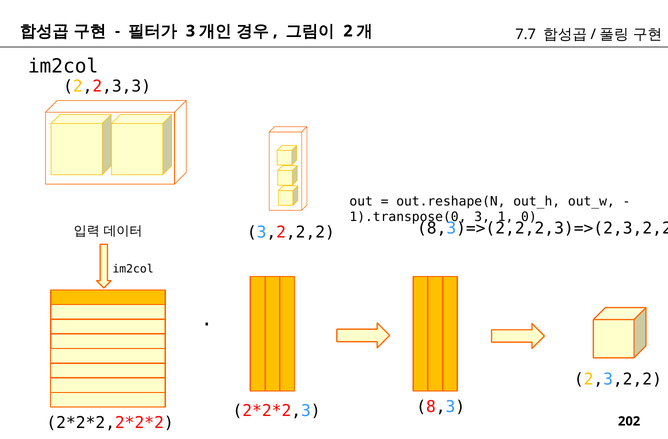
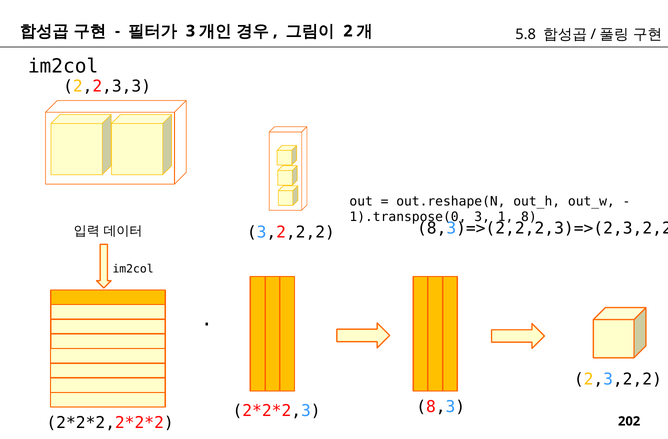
7.7: 7.7 -> 5.8 (526, 34)
0: 0 -> 8 (529, 217)
